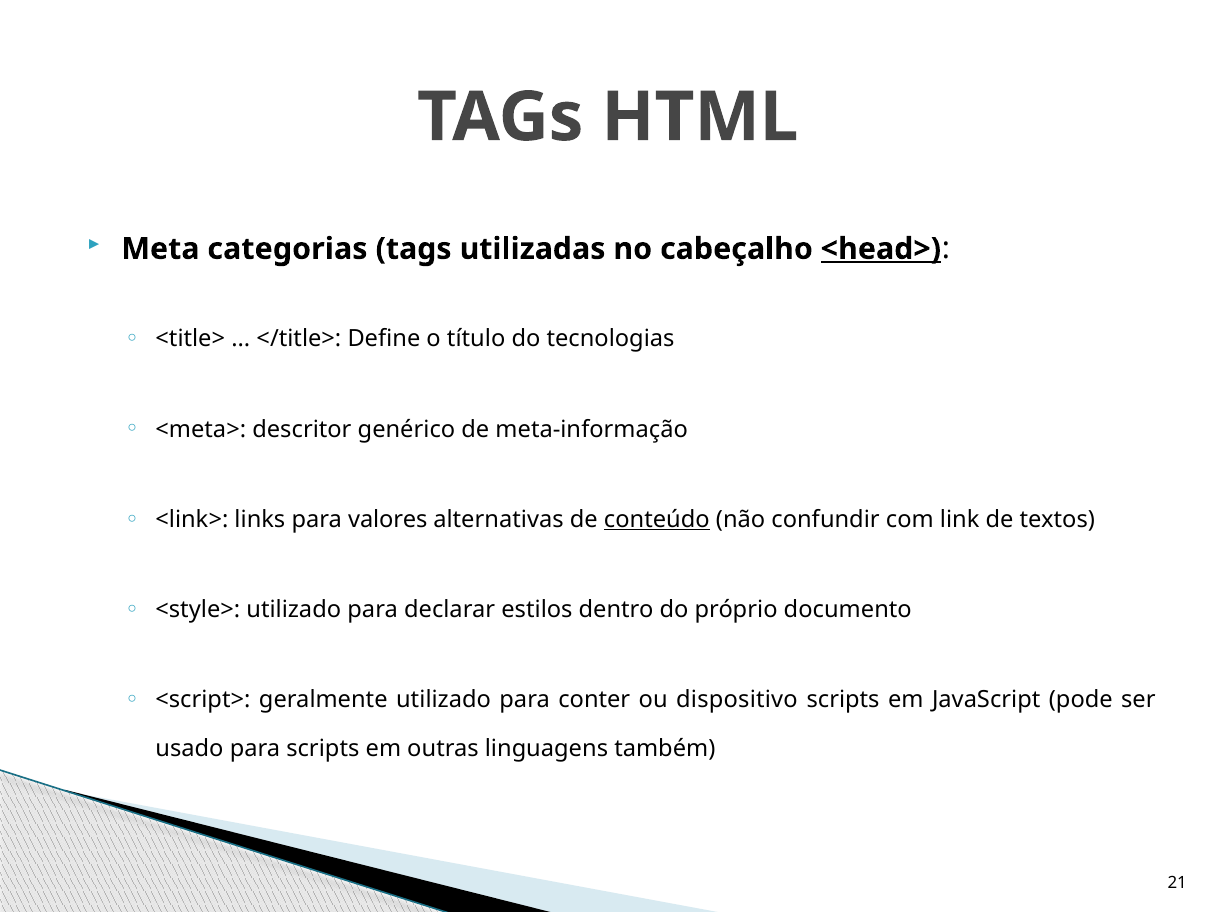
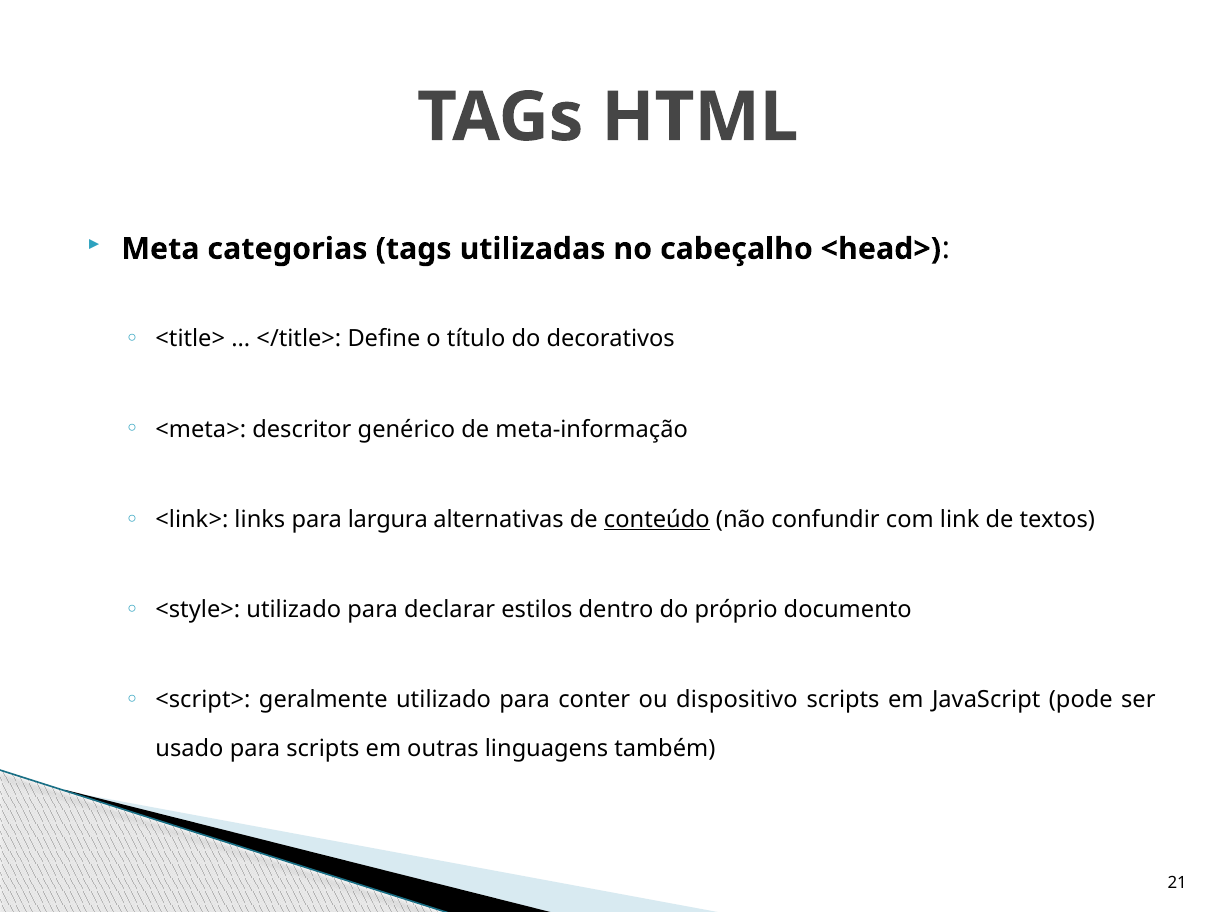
<head> underline: present -> none (881, 249)
tecnologias: tecnologias -> decorativos (611, 339)
valores: valores -> largura (388, 520)
